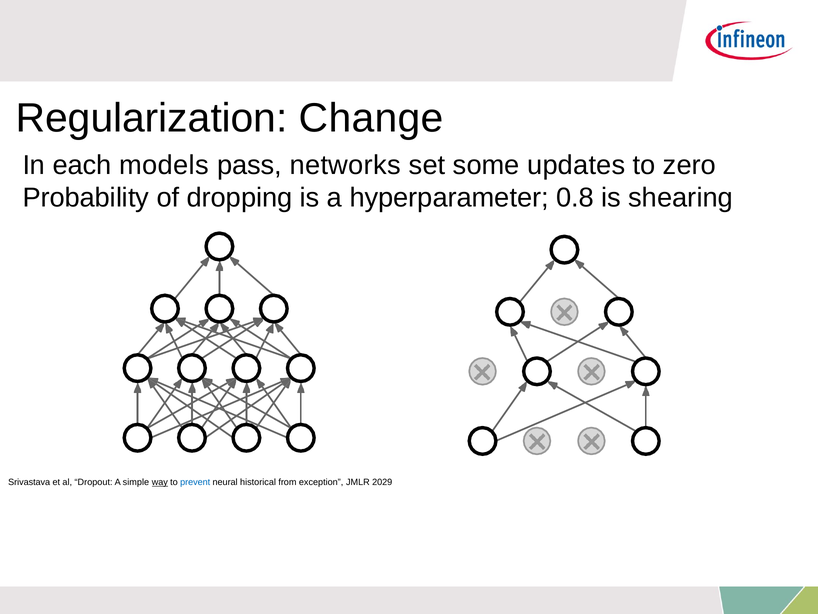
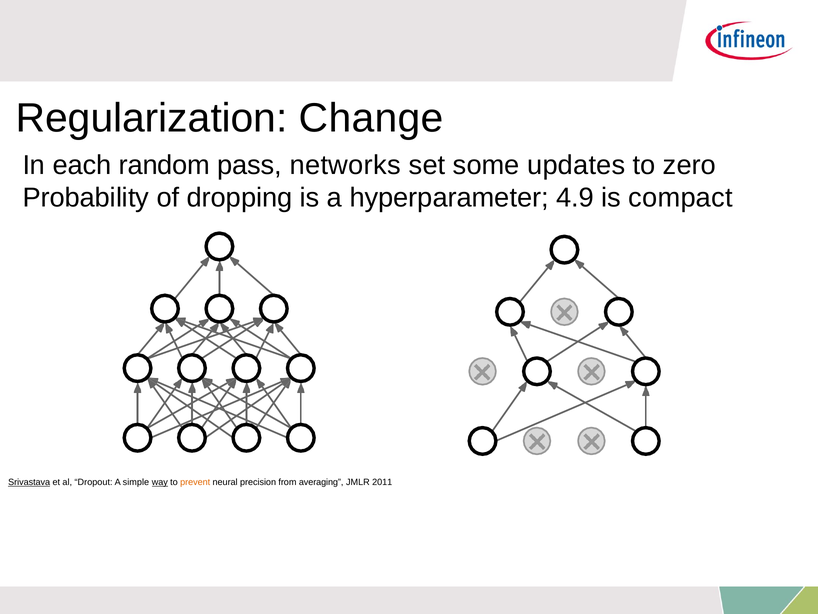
models: models -> random (164, 165)
0.8: 0.8 -> 4.9 (575, 198)
shearing: shearing -> compact (681, 198)
Srivastava underline: none -> present (29, 482)
prevent colour: blue -> orange (195, 482)
historical: historical -> precision (258, 482)
exception: exception -> averaging (321, 482)
2029: 2029 -> 2011 (382, 482)
